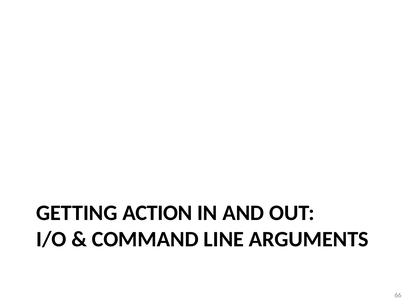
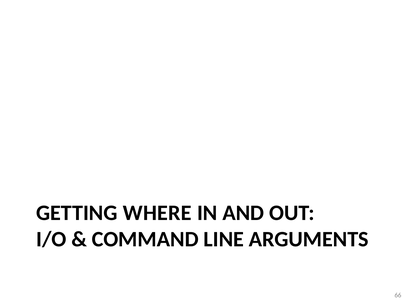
ACTION: ACTION -> WHERE (157, 213)
